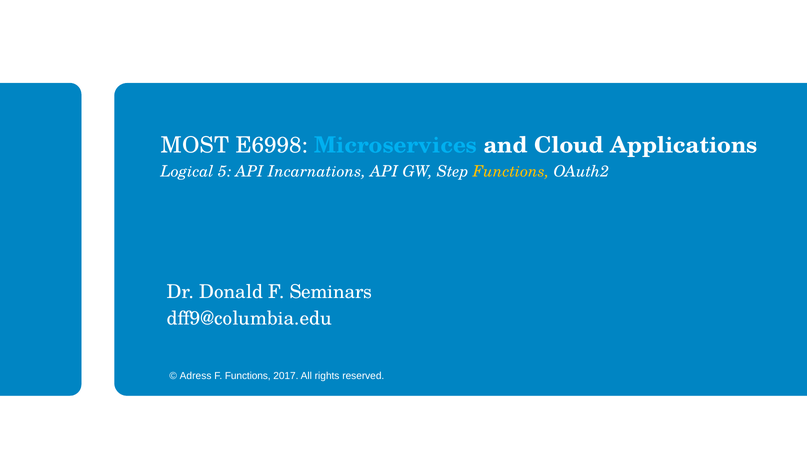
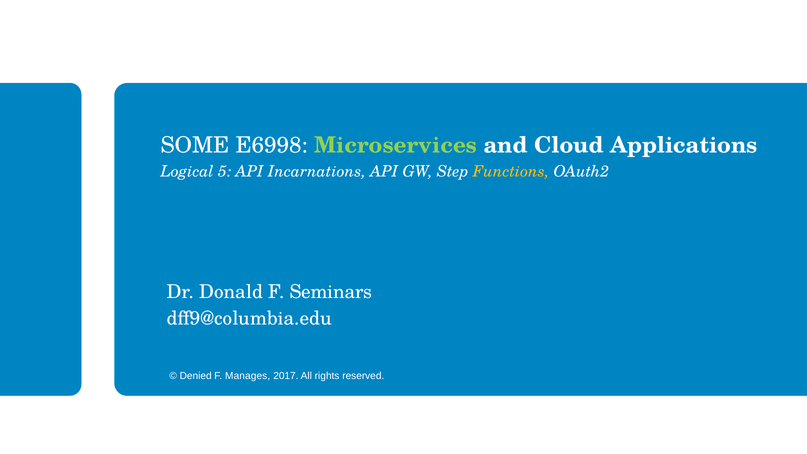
MOST: MOST -> SOME (195, 145)
Microservices colour: light blue -> light green (396, 145)
Adress: Adress -> Denied (196, 376)
F Functions: Functions -> Manages (248, 376)
